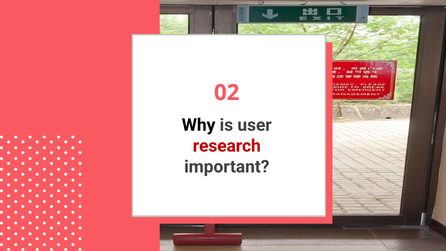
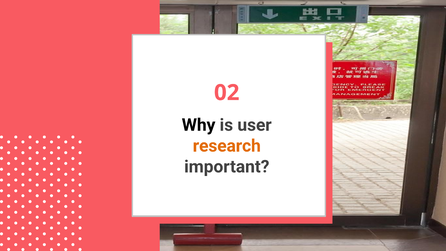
research colour: red -> orange (227, 146)
